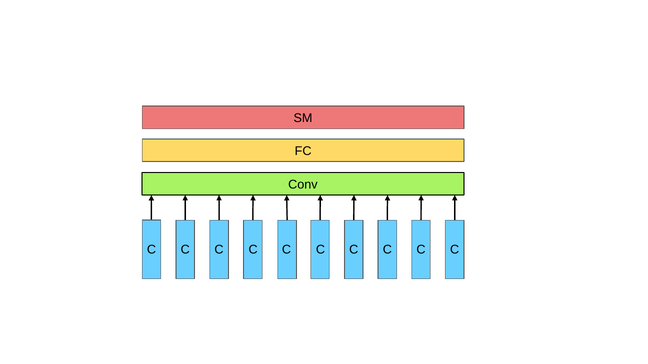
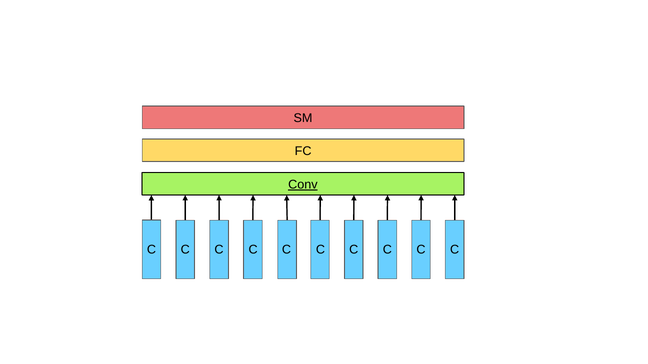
Conv underline: none -> present (303, 185)
